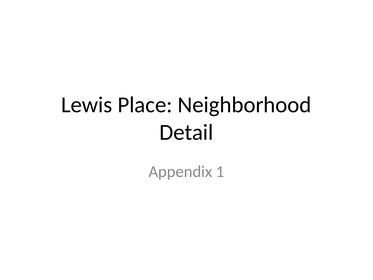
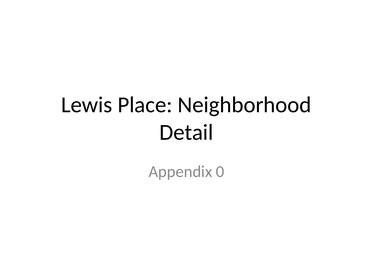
1: 1 -> 0 (220, 171)
